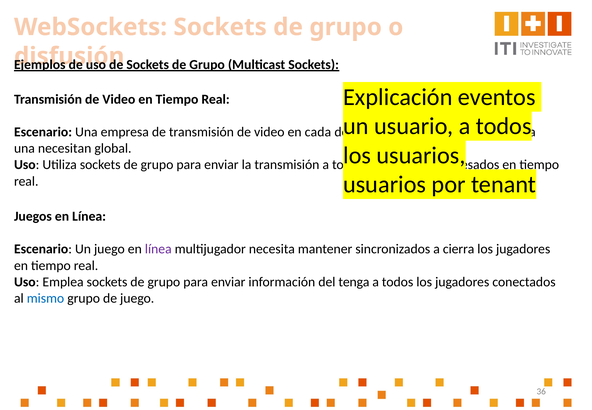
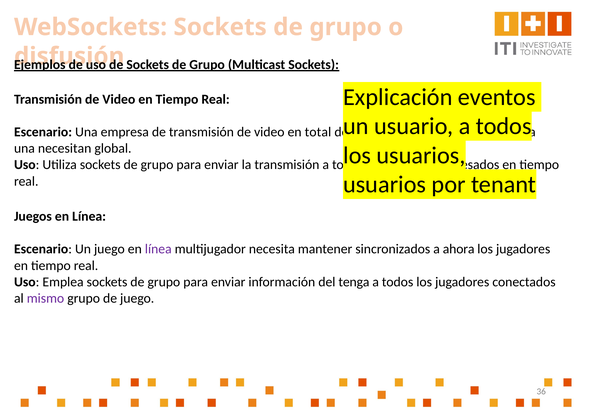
cada: cada -> total (318, 132)
cierra: cierra -> ahora (459, 249)
mismo colour: blue -> purple (45, 298)
